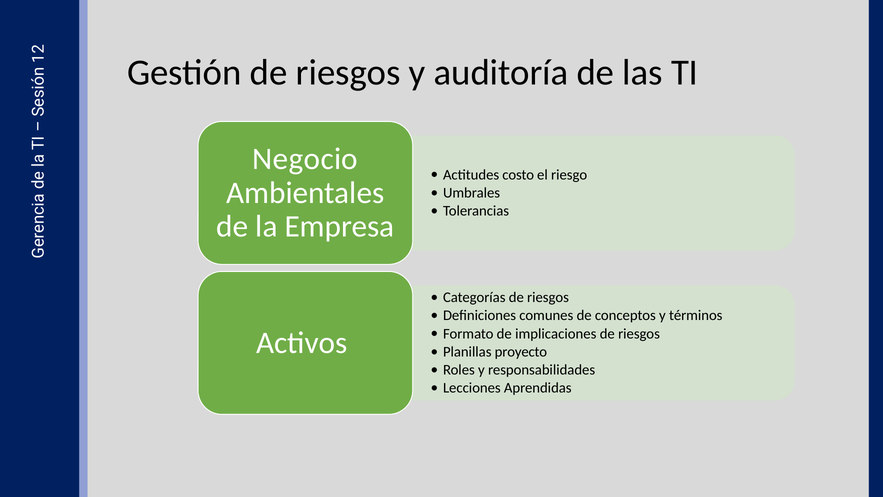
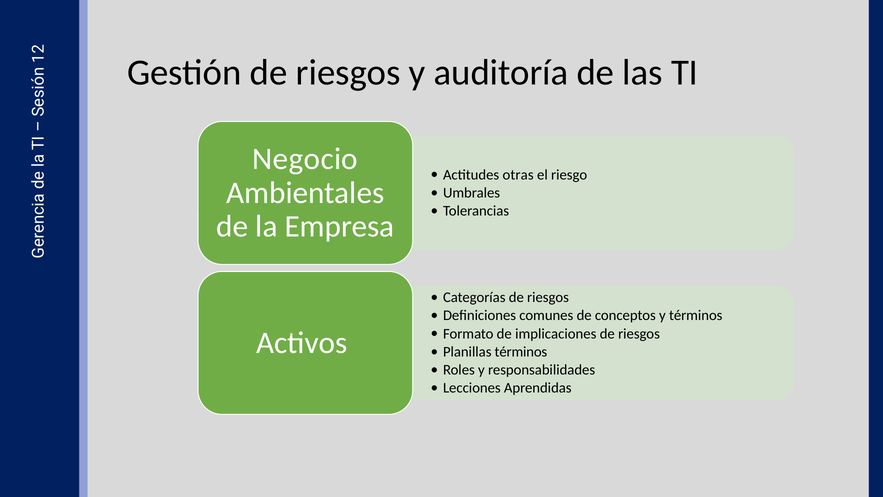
costo: costo -> otras (518, 175)
Planillas proyecto: proyecto -> términos (521, 352)
